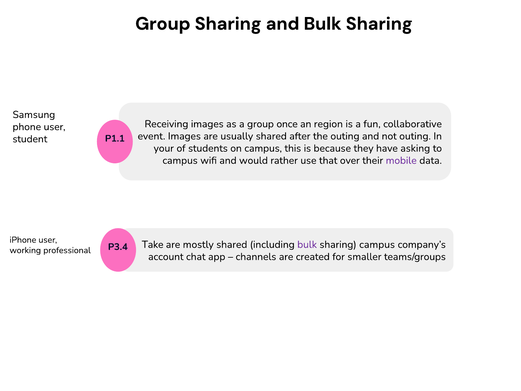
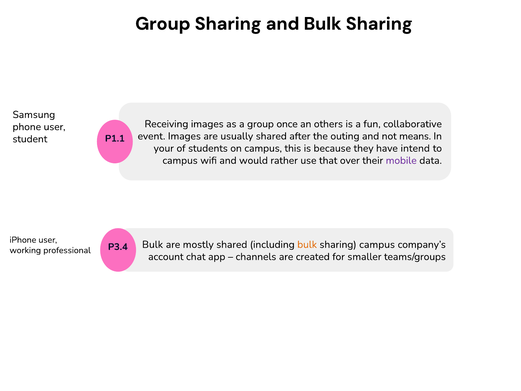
region: region -> others (328, 124)
not outing: outing -> means (415, 136)
asking: asking -> intend (415, 148)
Take: Take -> Bulk (153, 244)
bulk colour: purple -> orange (307, 244)
